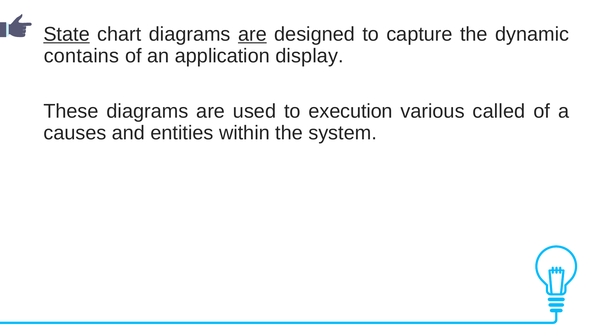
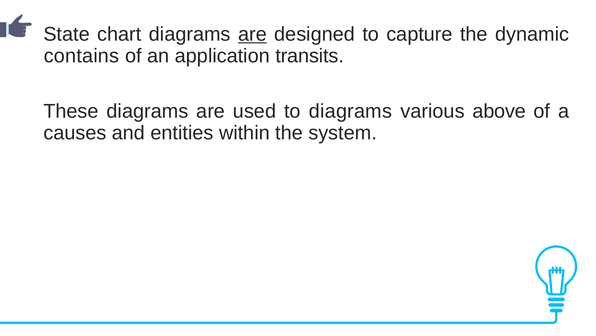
State underline: present -> none (67, 34)
display: display -> transits (310, 56)
to execution: execution -> diagrams (350, 111)
called: called -> above (499, 111)
